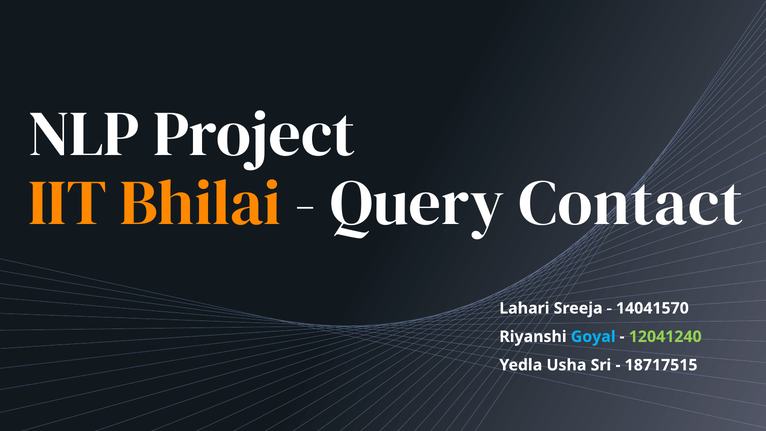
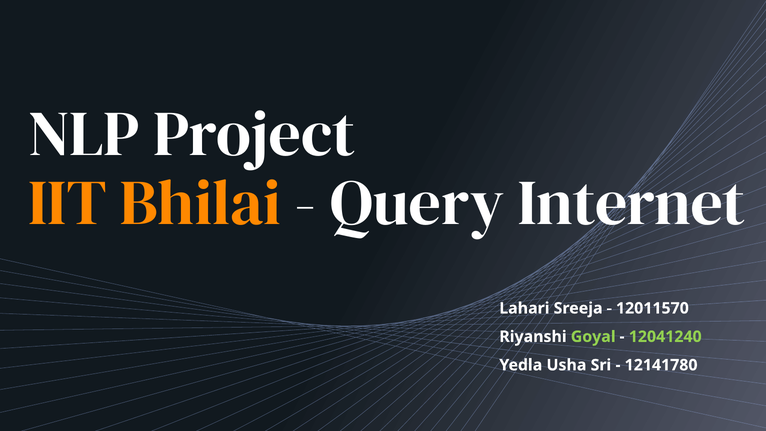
Contact: Contact -> Internet (632, 203)
14041570: 14041570 -> 12011570 (652, 308)
Goyal colour: light blue -> light green (593, 337)
18717515: 18717515 -> 12141780 (661, 365)
